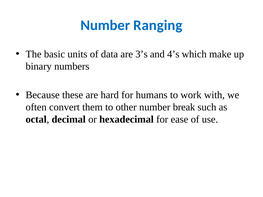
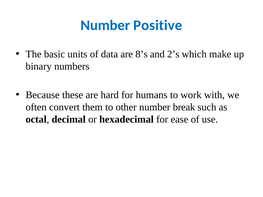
Ranging: Ranging -> Positive (158, 25)
3’s: 3’s -> 8’s (142, 54)
4’s: 4’s -> 2’s (173, 54)
